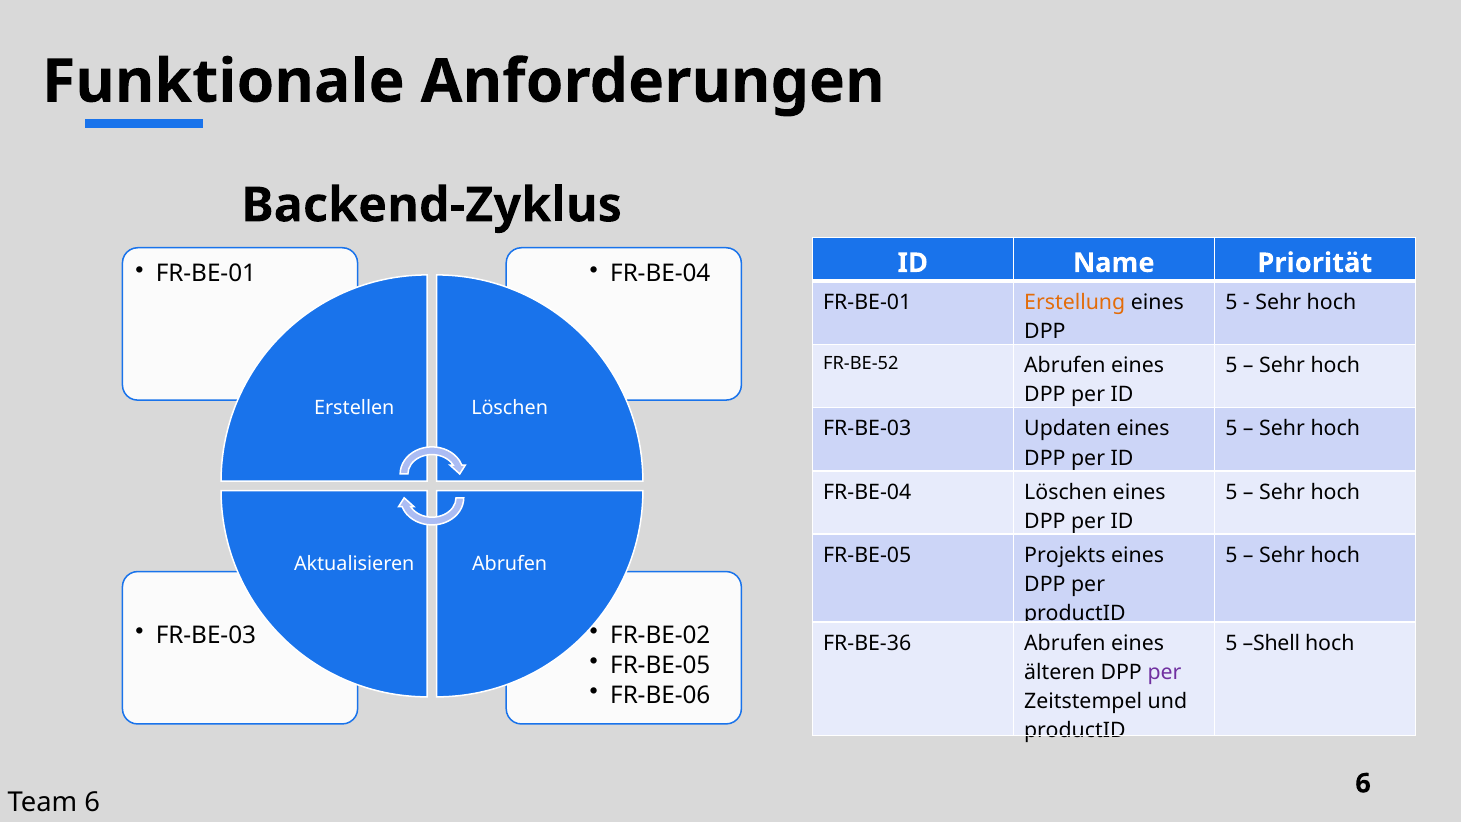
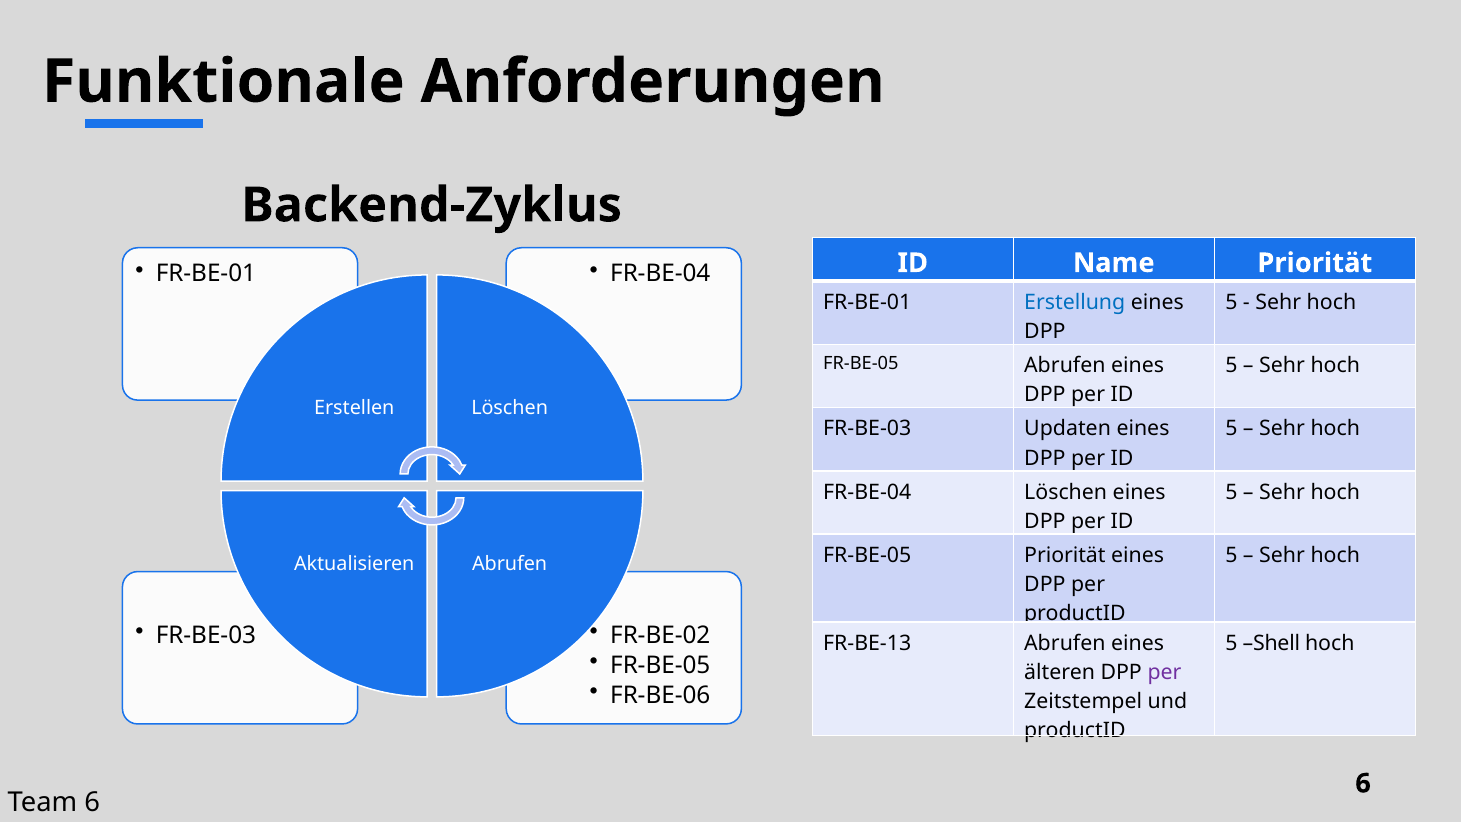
Erstellung colour: orange -> blue (1075, 302)
FR-BE-52: FR-BE-52 -> FR-BE-05 (861, 363)
FR-BE-05 Projekts: Projekts -> Priorität (1065, 555)
FR-BE-36: FR-BE-36 -> FR-BE-13 (867, 643)
